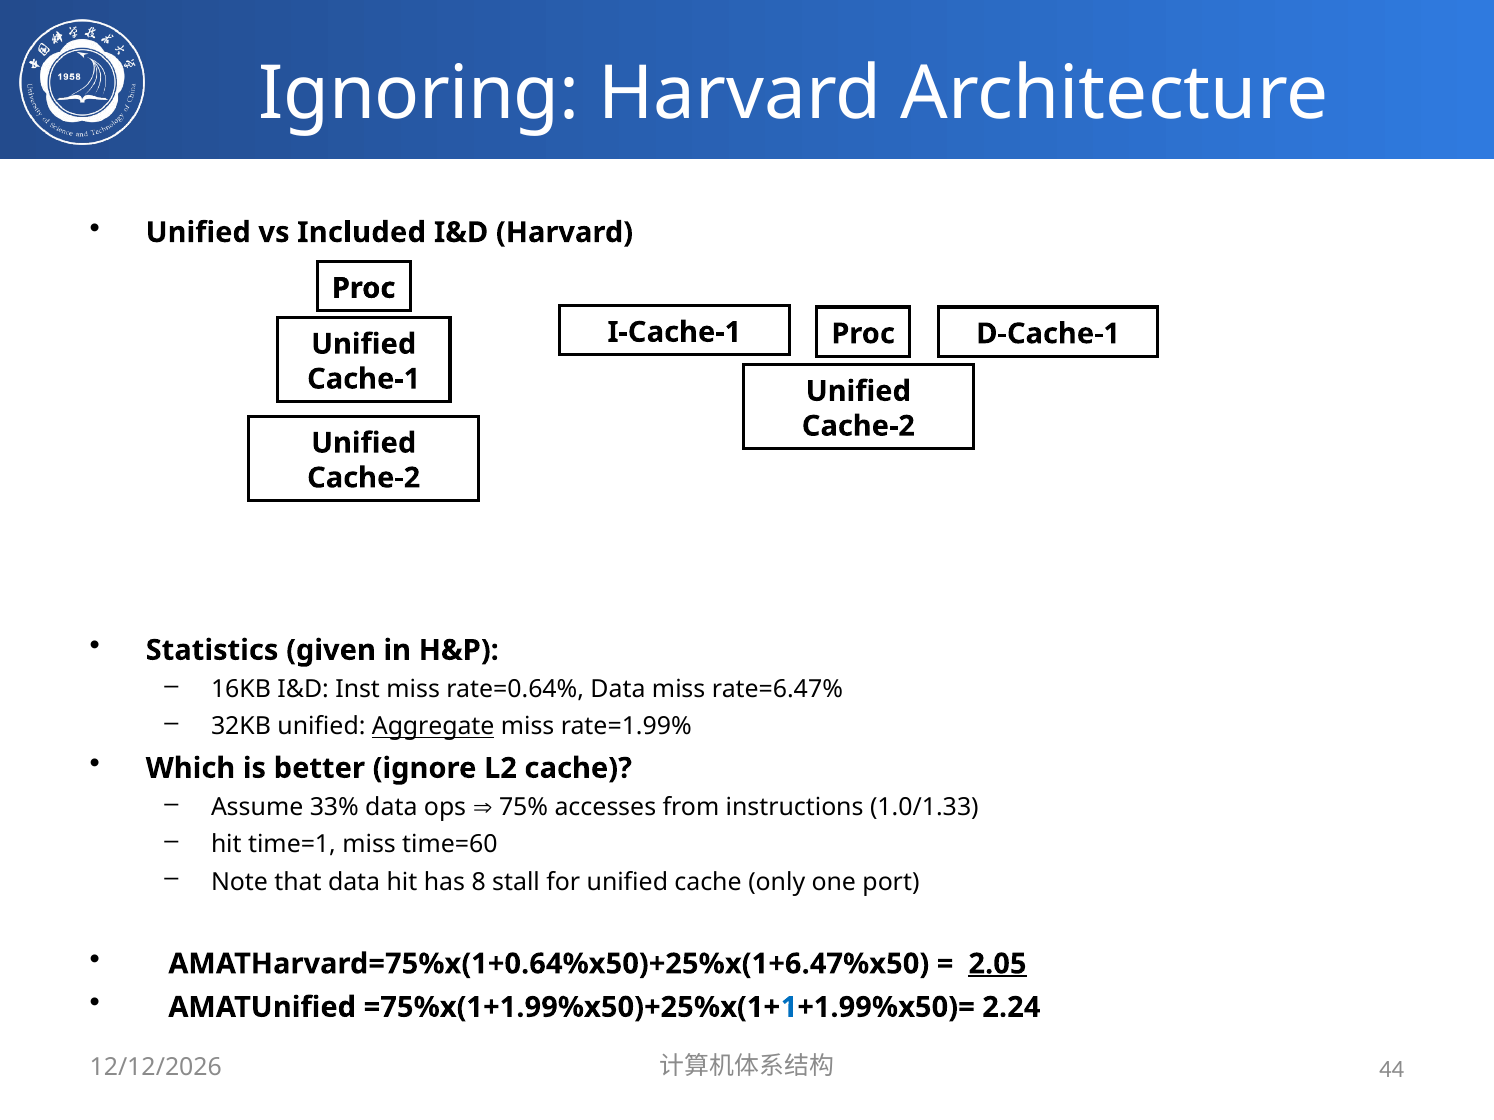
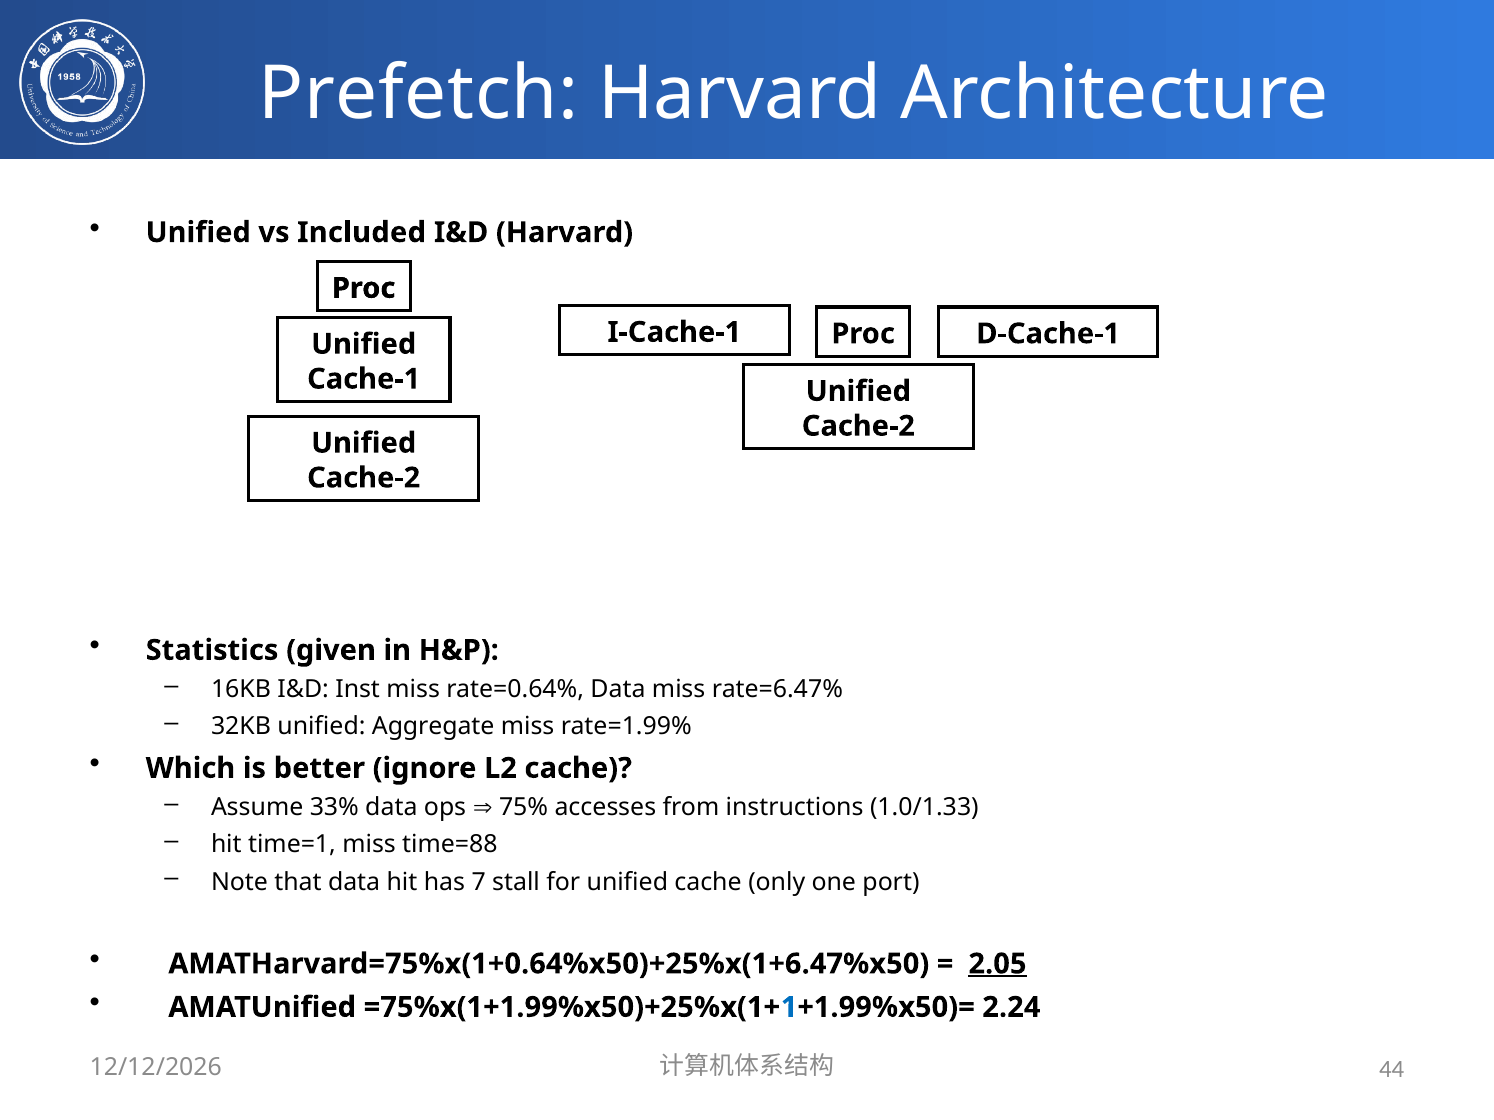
Ignoring: Ignoring -> Prefetch (419, 93)
Aggregate underline: present -> none (433, 727)
time=60: time=60 -> time=88 (450, 845)
8: 8 -> 7 (479, 882)
